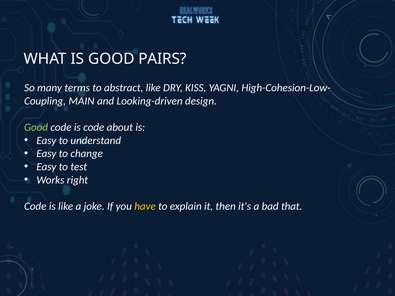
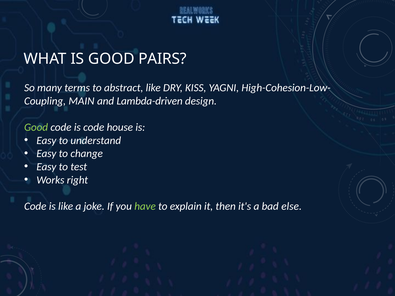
Looking-driven: Looking-driven -> Lambda-driven (150, 101)
about: about -> house (120, 127)
have colour: yellow -> light green (145, 206)
that: that -> else (292, 206)
